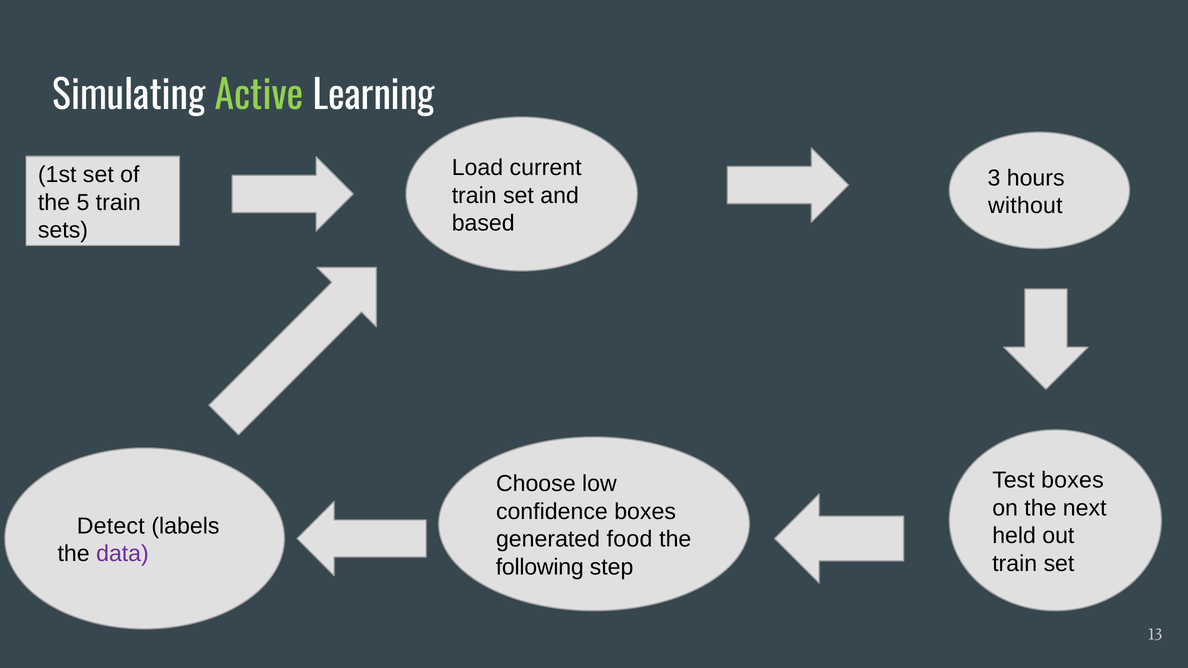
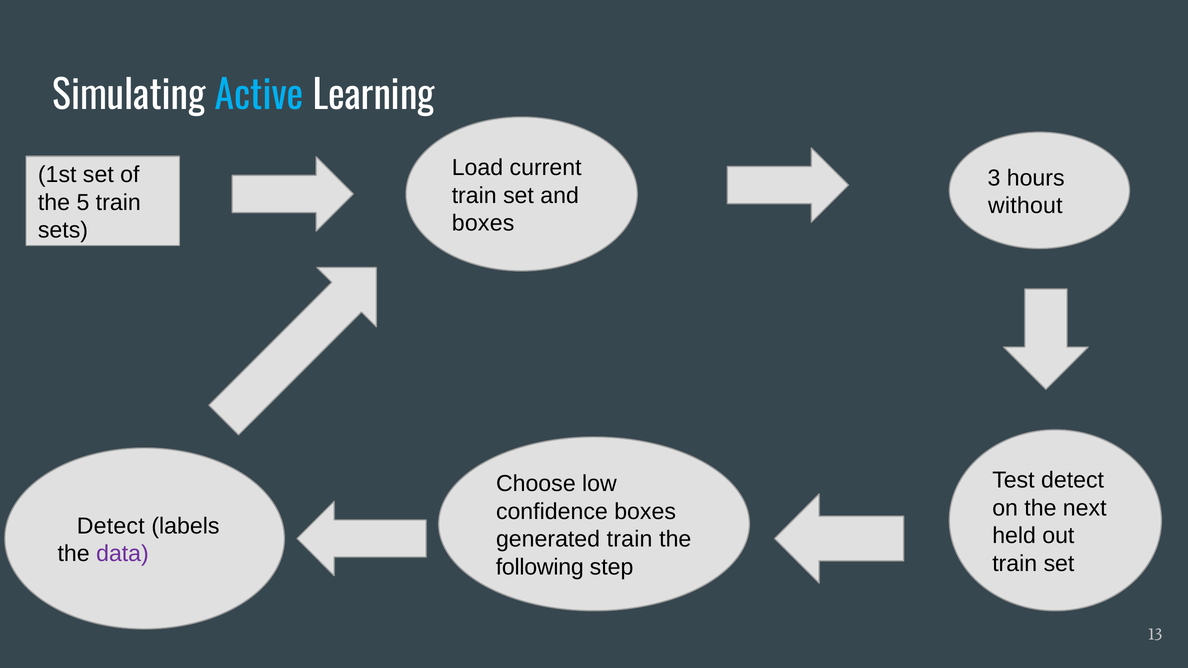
Active colour: light green -> light blue (259, 96)
based: based -> boxes (483, 223)
Test boxes: boxes -> detect (1073, 480)
generated food: food -> train (630, 540)
